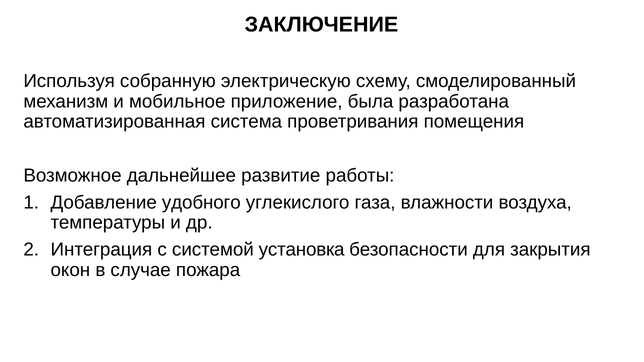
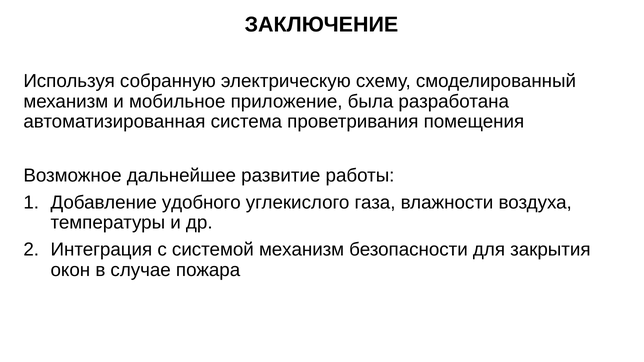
системой установка: установка -> механизм (302, 250)
